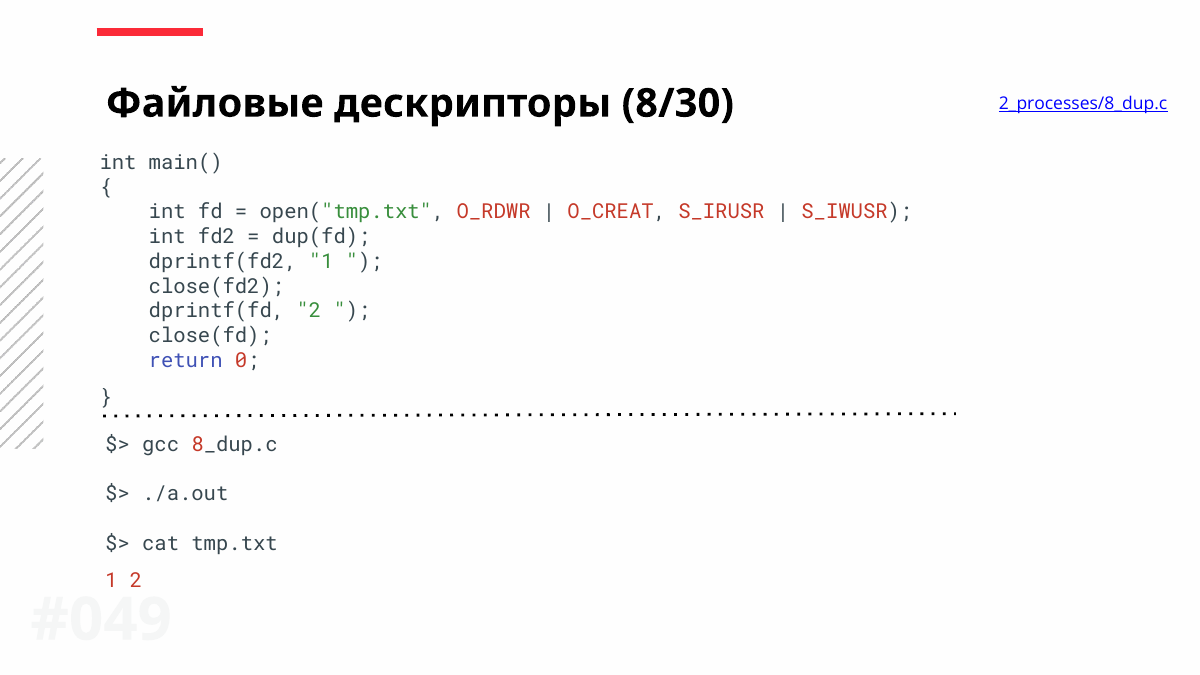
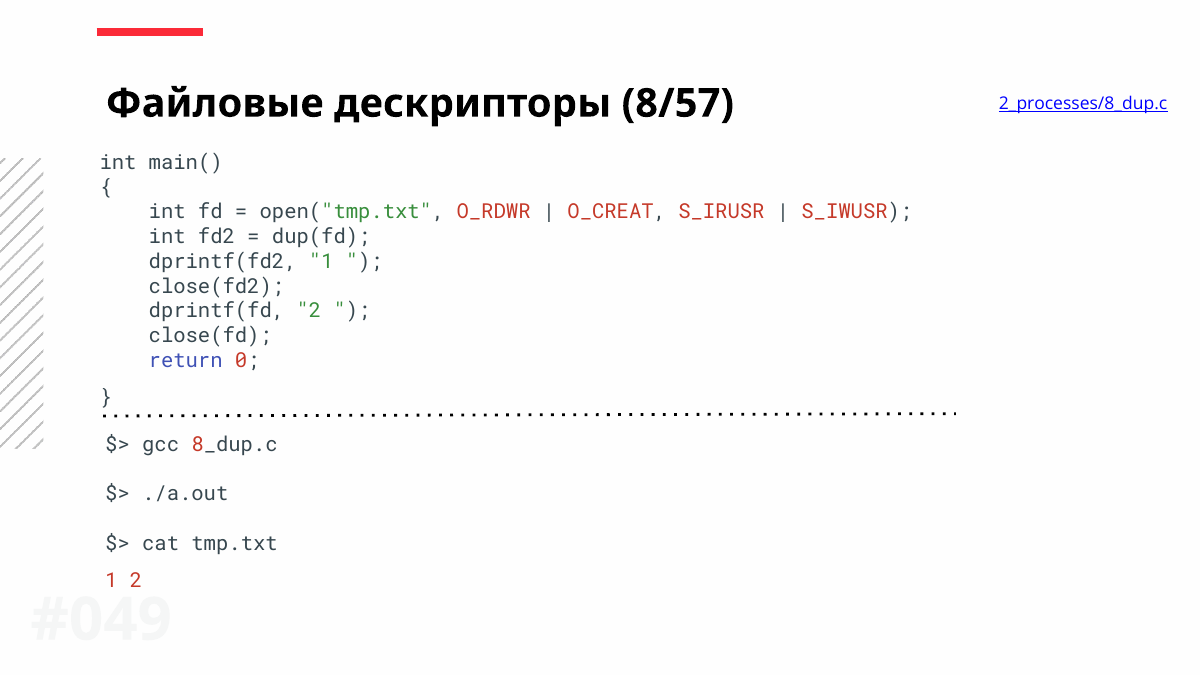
8/30: 8/30 -> 8/57 (678, 104)
